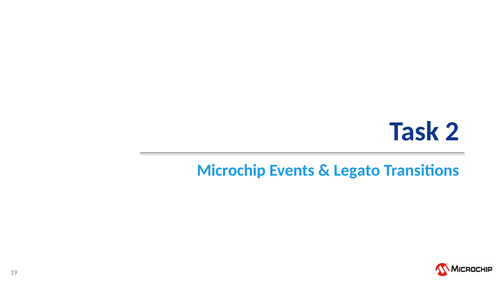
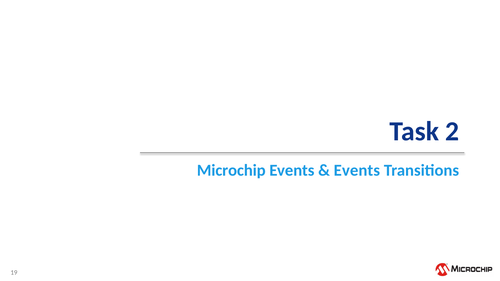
Legato: Legato -> Events (357, 171)
